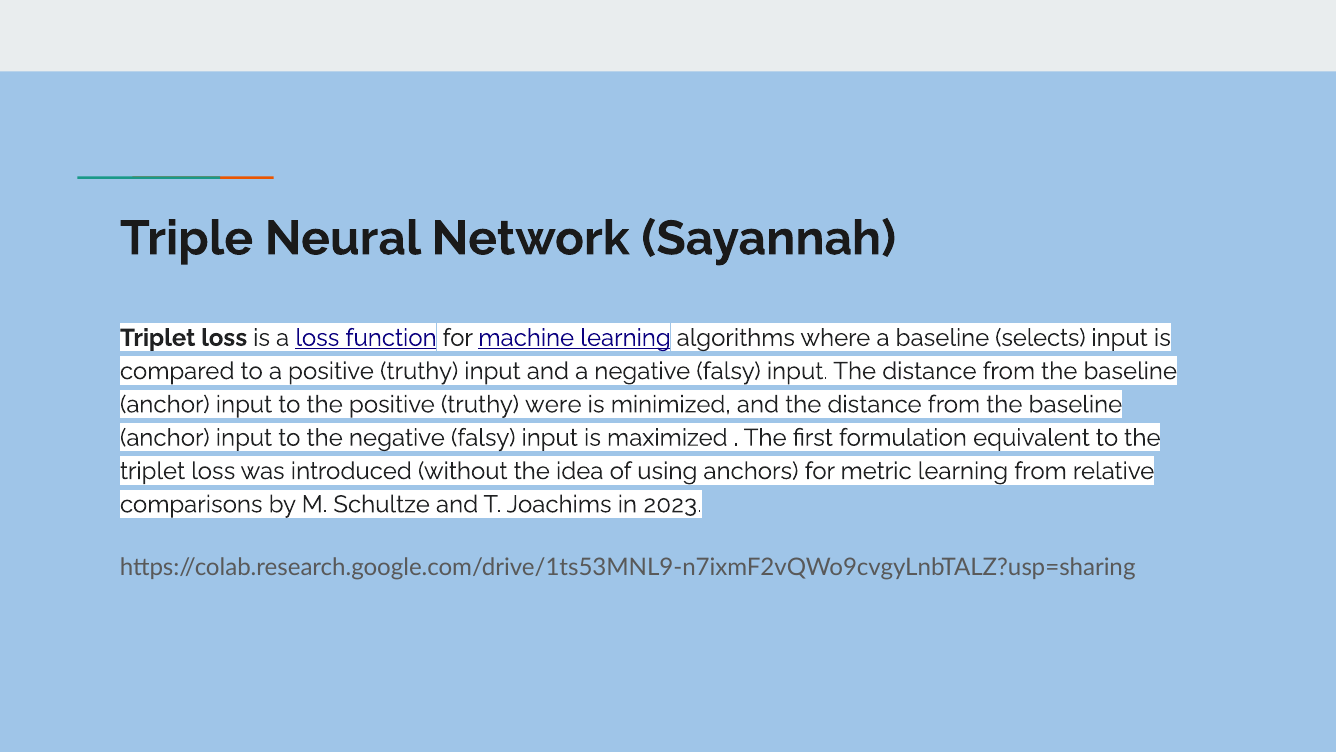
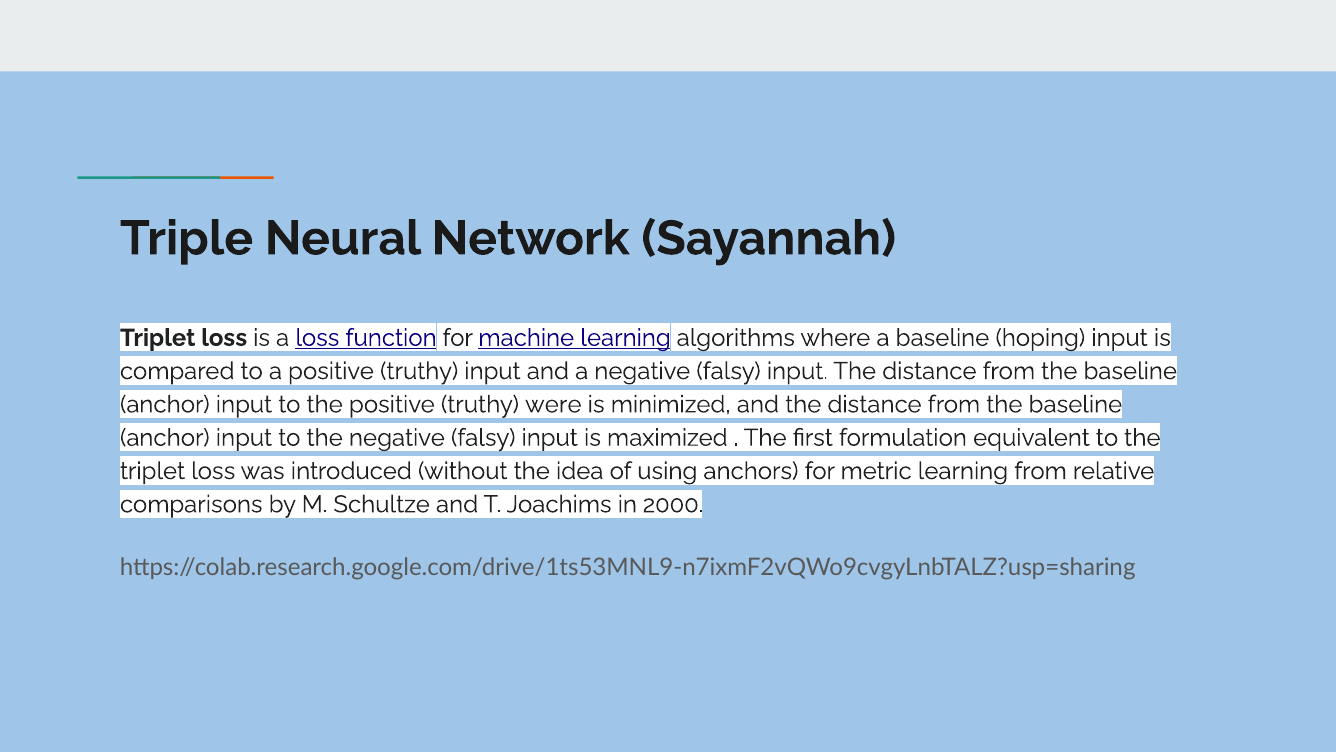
selects: selects -> hoping (1040, 338)
2023: 2023 -> 2000 (673, 504)
